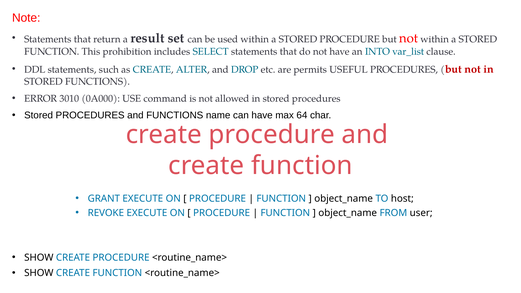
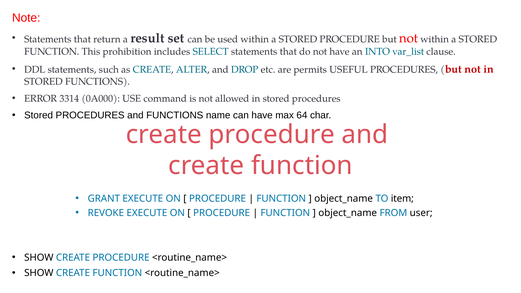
3010: 3010 -> 3314 (69, 99)
host: host -> item (402, 199)
